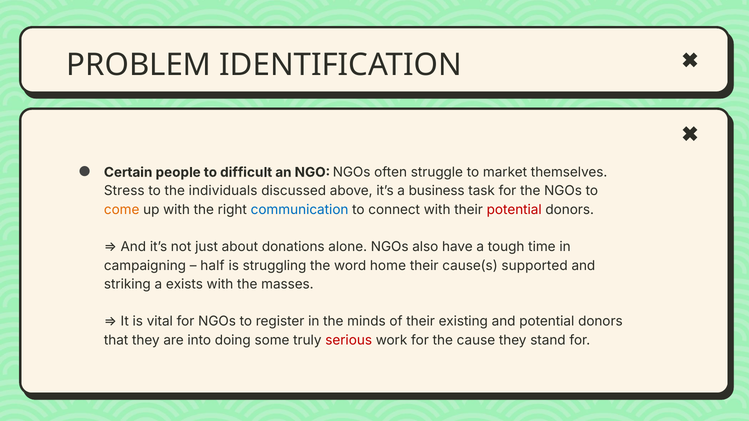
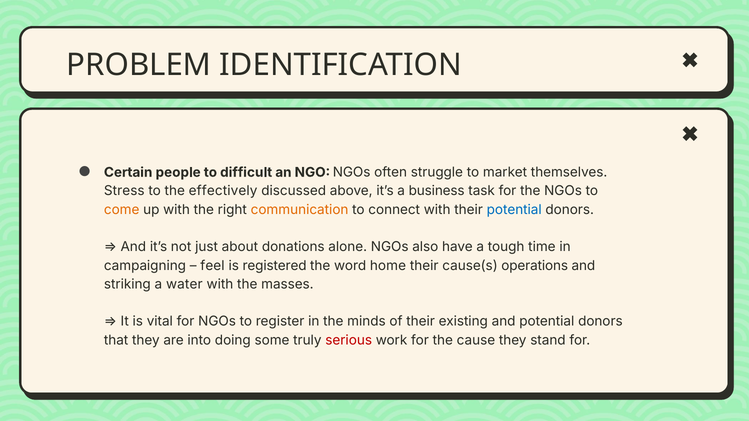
individuals: individuals -> effectively (223, 191)
communication colour: blue -> orange (300, 210)
potential colour: red -> blue (514, 210)
half: half -> feel (212, 266)
struggling: struggling -> registered (275, 266)
supported: supported -> operations (535, 266)
exists: exists -> water (184, 284)
